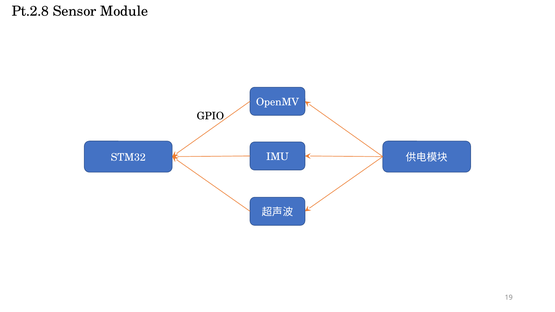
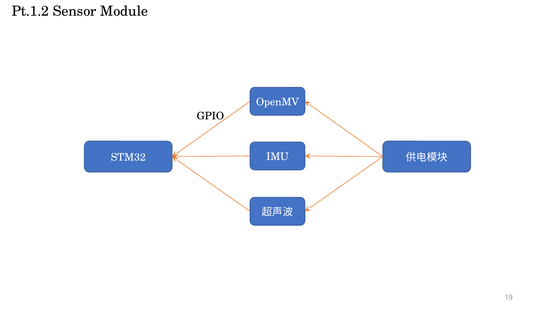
Pt.2.8: Pt.2.8 -> Pt.1.2 (30, 11)
